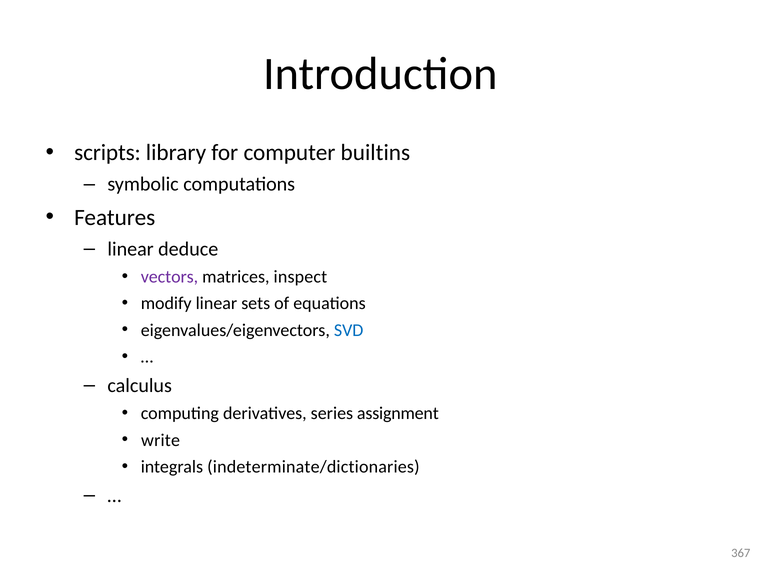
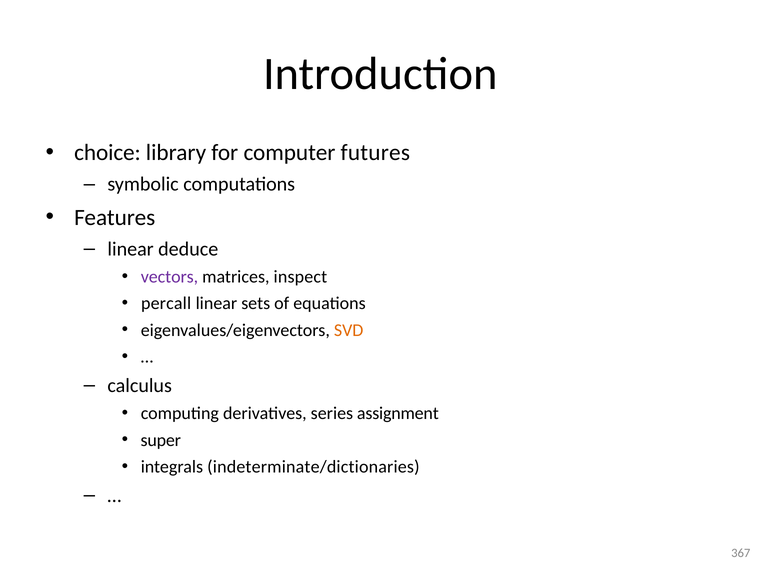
scripts: scripts -> choice (107, 153)
builtins: builtins -> futures (375, 153)
modify: modify -> percall (166, 303)
SVD colour: blue -> orange (349, 330)
write: write -> super (161, 440)
